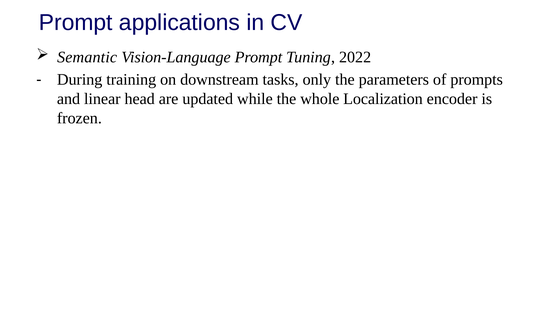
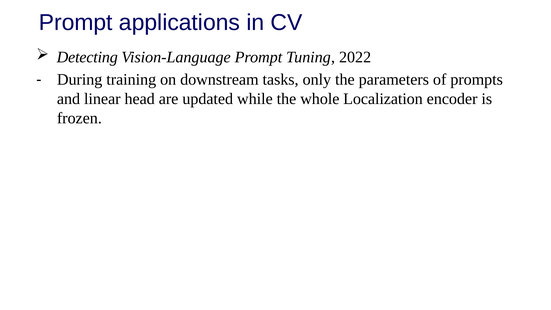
Semantic: Semantic -> Detecting (87, 57)
